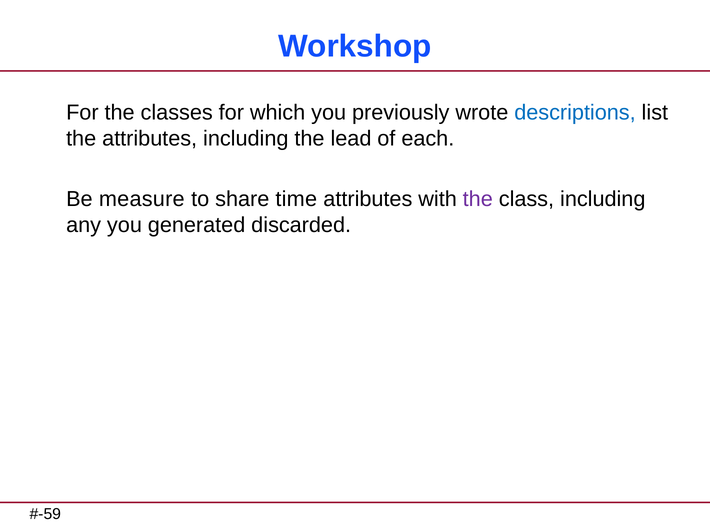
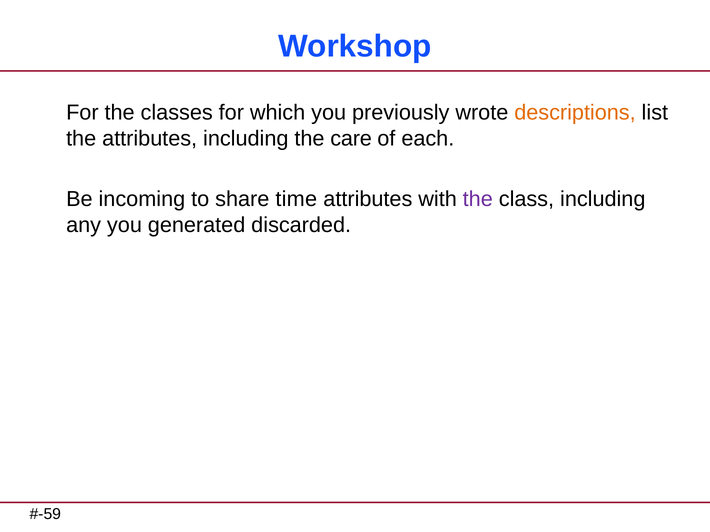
descriptions colour: blue -> orange (575, 113)
lead: lead -> care (351, 139)
measure: measure -> incoming (142, 199)
